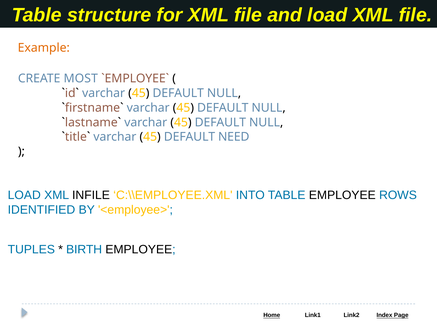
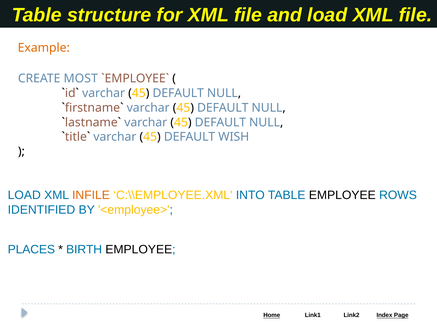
NEED: NEED -> WISH (234, 137)
INFILE colour: black -> orange (91, 195)
TUPLES: TUPLES -> PLACES (31, 249)
